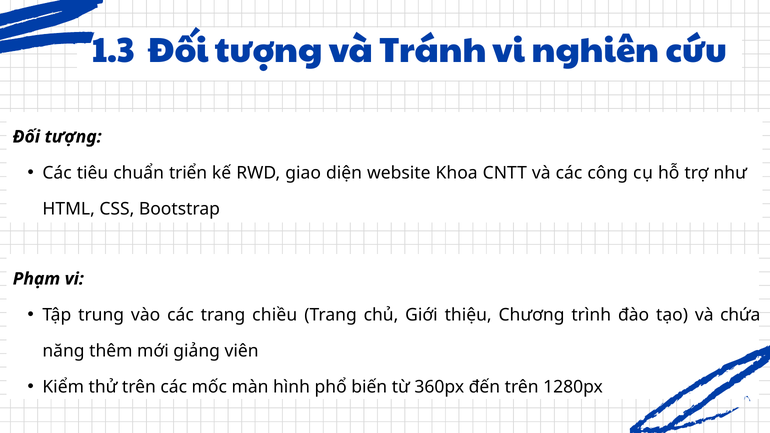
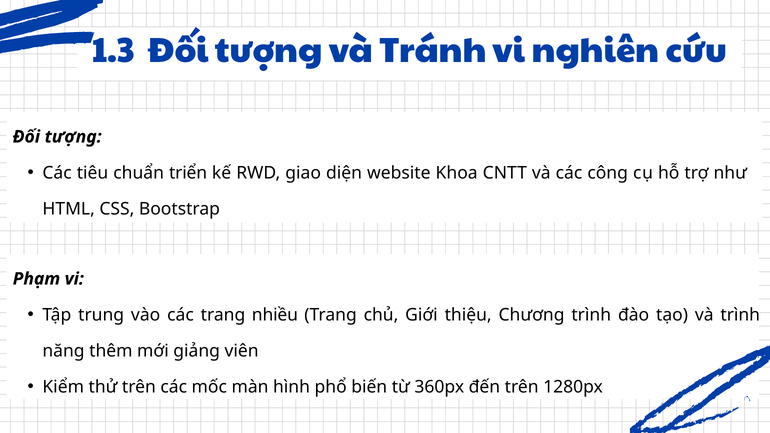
chiều: chiều -> nhiều (275, 315)
và chứa: chứa -> trình (740, 315)
